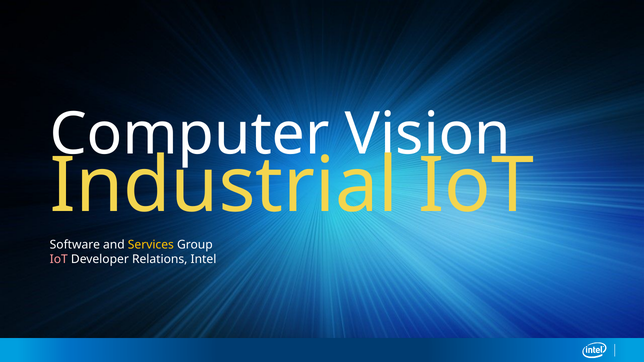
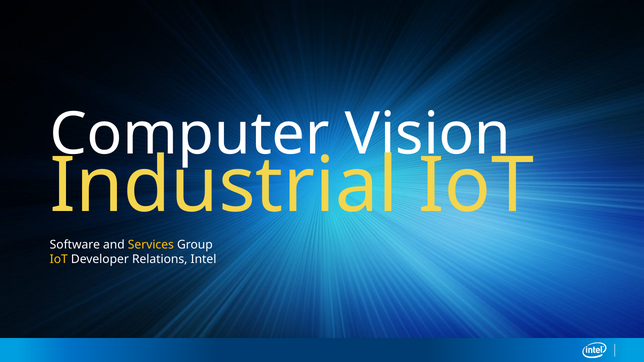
IoT colour: pink -> yellow (59, 259)
